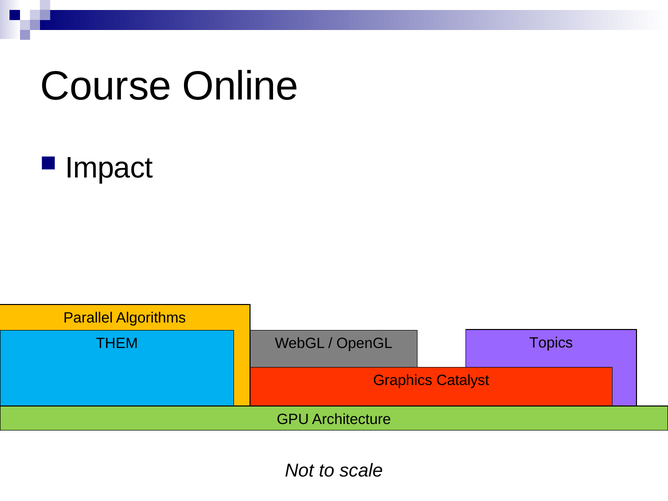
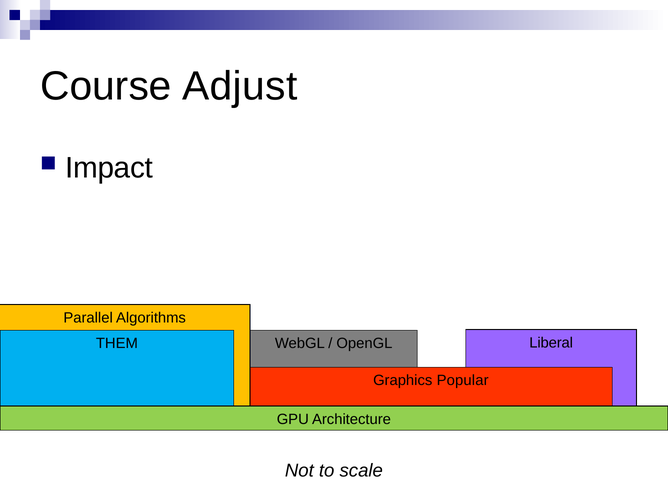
Online: Online -> Adjust (240, 86)
Topics: Topics -> Liberal (551, 343)
Catalyst: Catalyst -> Popular (463, 381)
